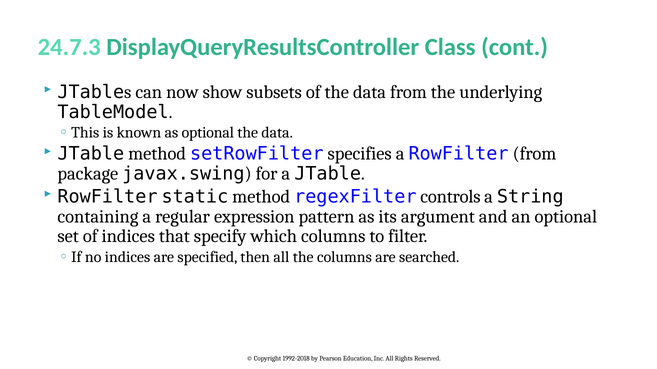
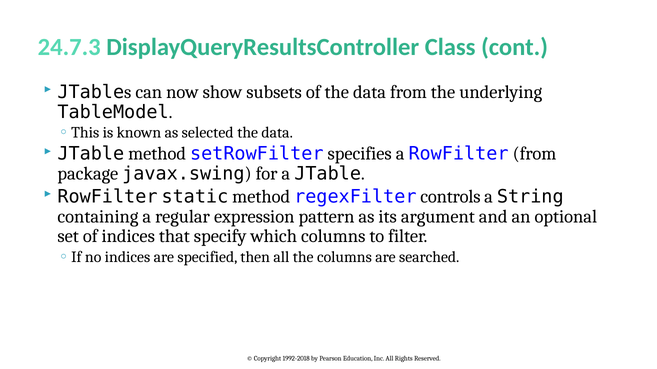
as optional: optional -> selected (208, 133)
